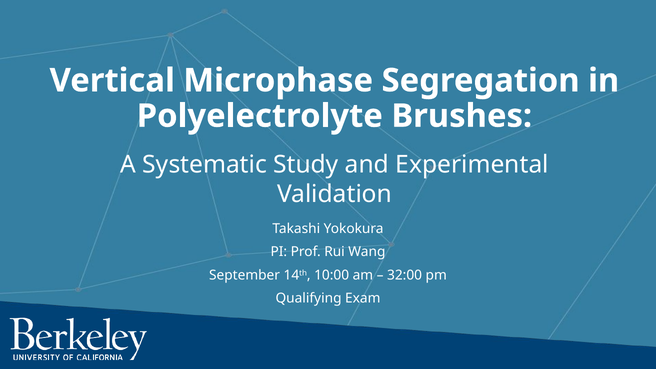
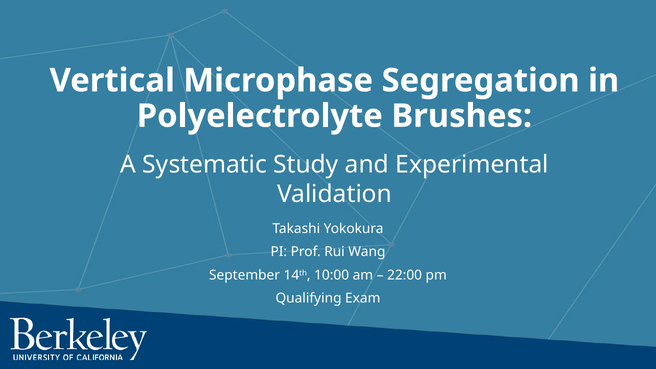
32:00: 32:00 -> 22:00 (405, 275)
